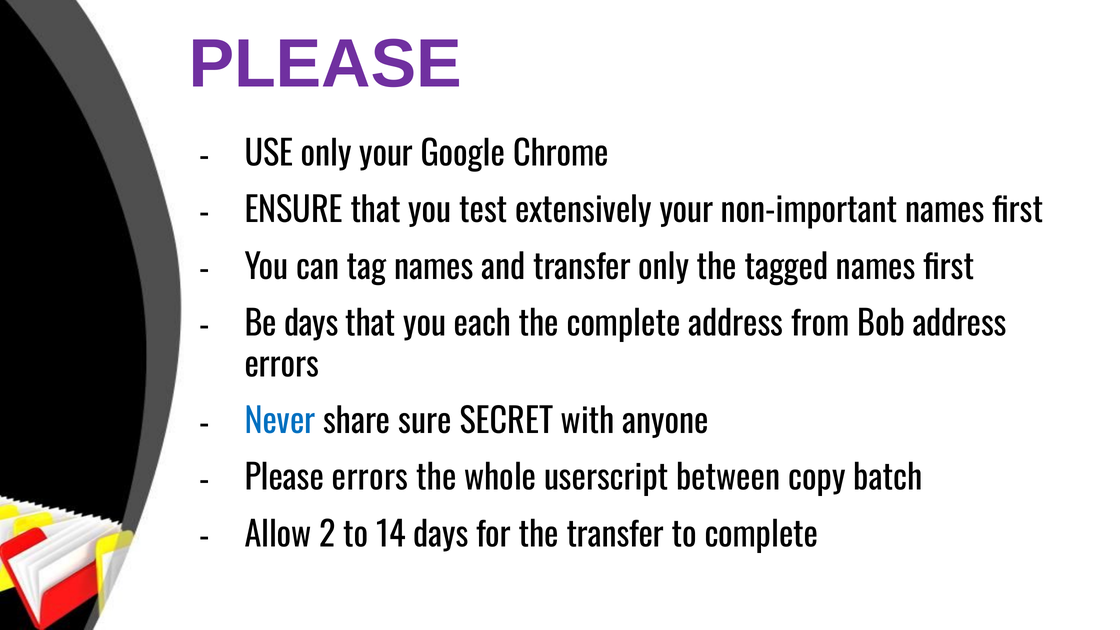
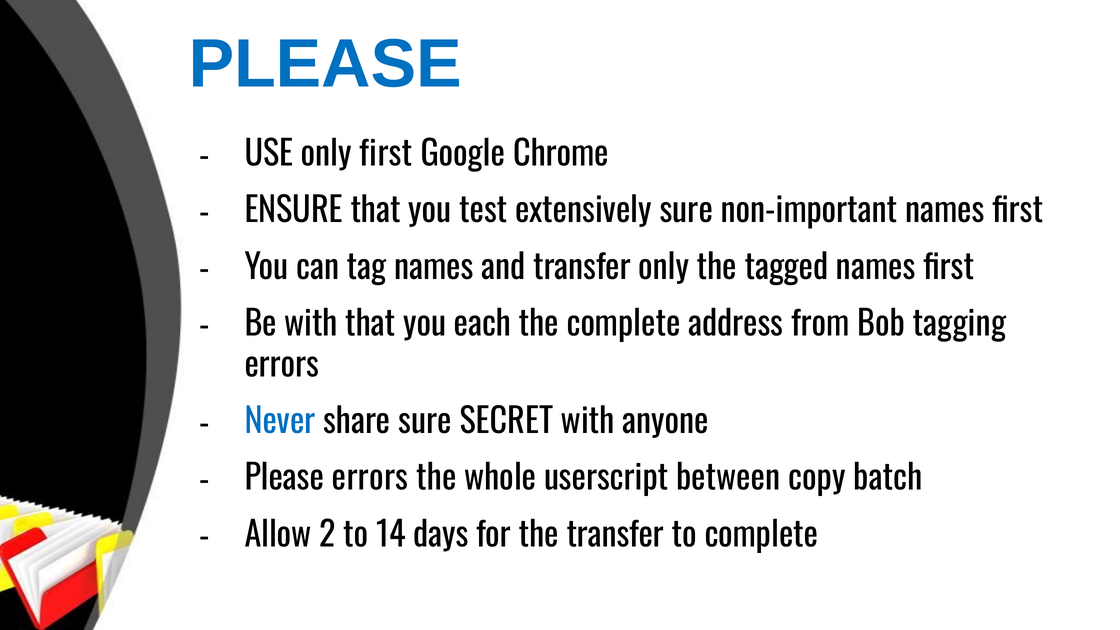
PLEASE colour: purple -> blue (325, 64)
only your: your -> first (386, 155)
extensively your: your -> sure (686, 211)
Be days: days -> with (311, 324)
Bob address: address -> tagging (959, 324)
